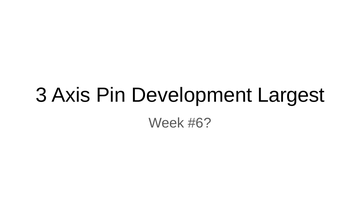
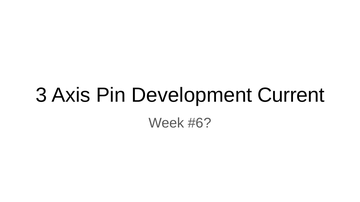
Largest: Largest -> Current (291, 95)
